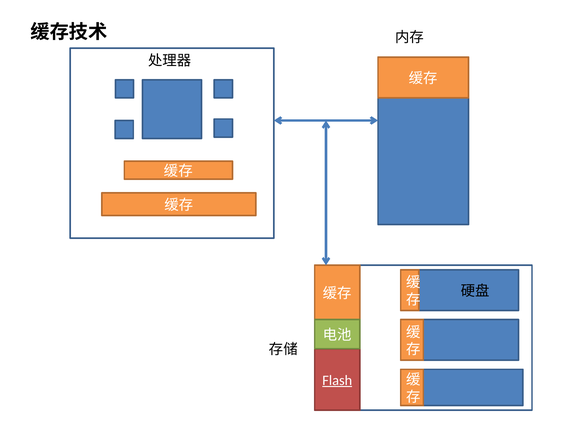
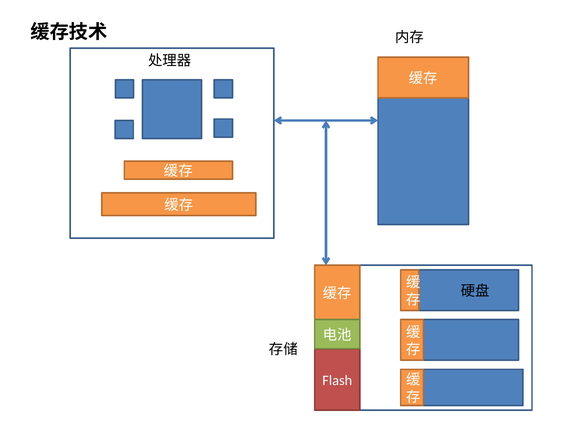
Flash underline: present -> none (337, 381)
